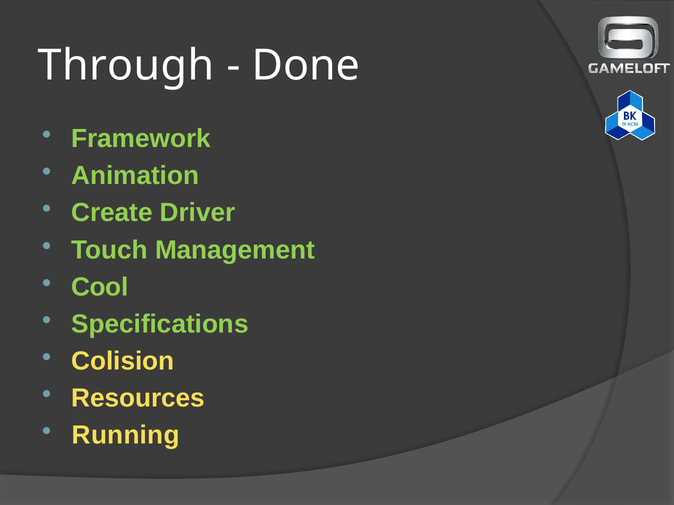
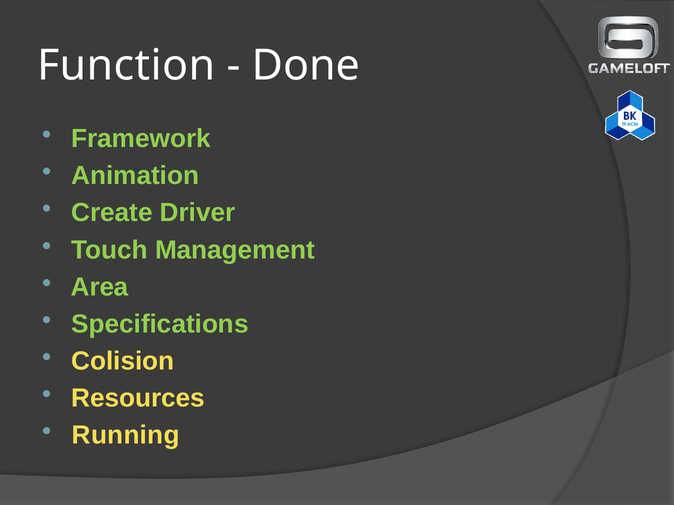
Through: Through -> Function (126, 65)
Cool: Cool -> Area (100, 287)
